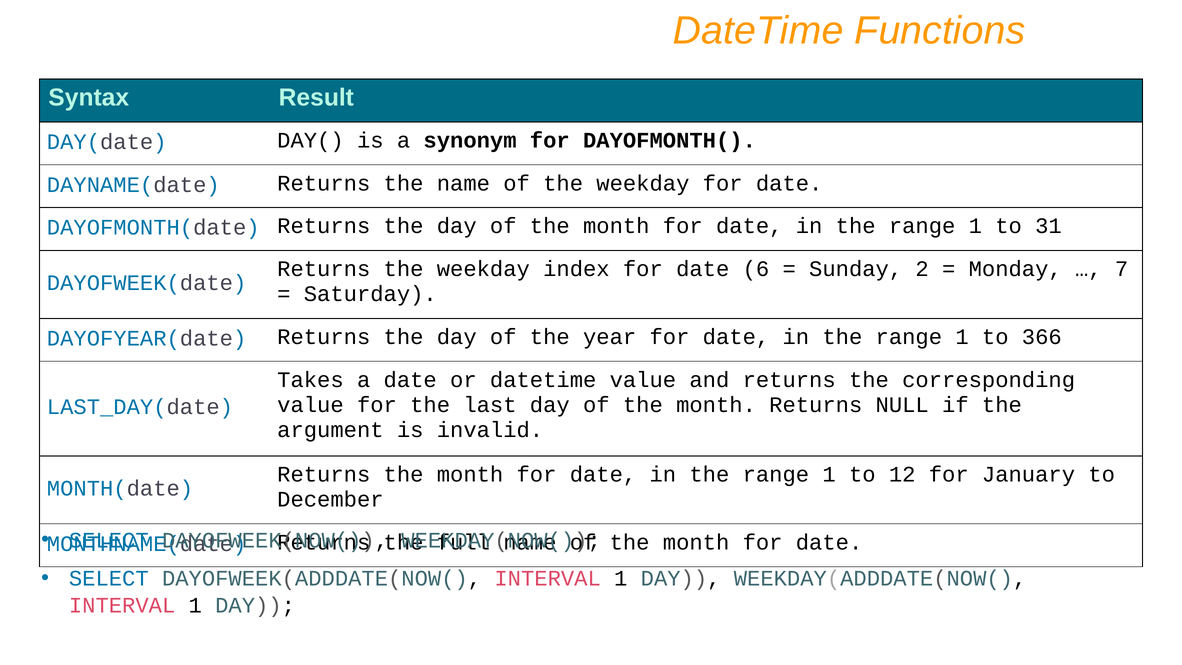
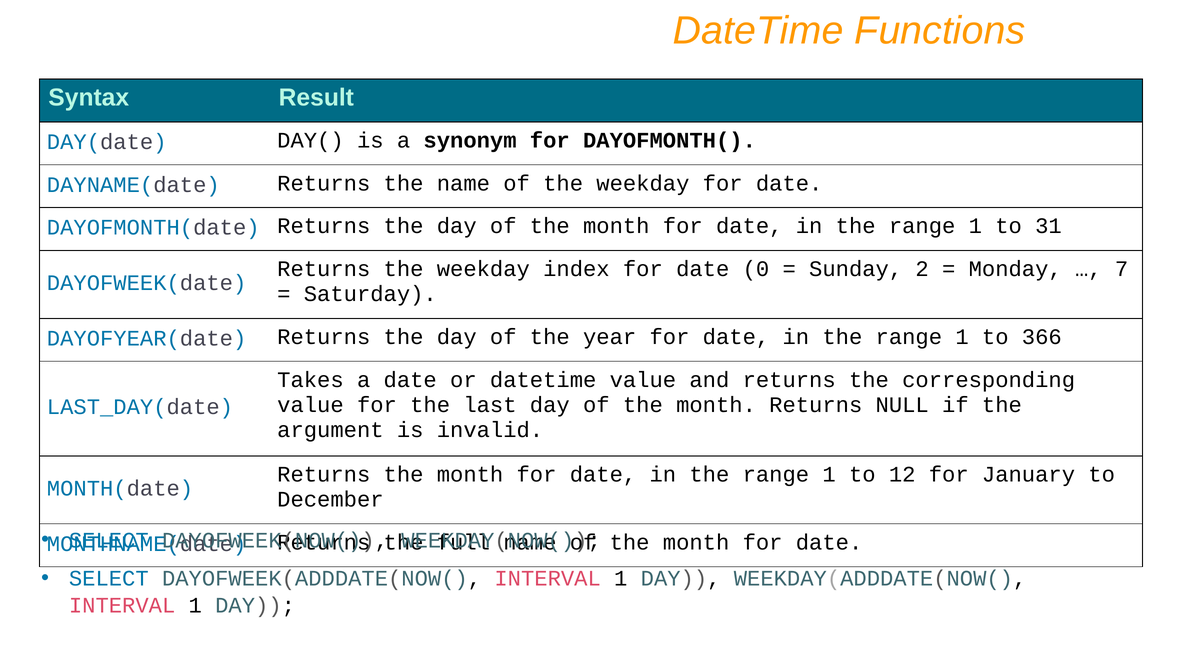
6: 6 -> 0 (756, 269)
